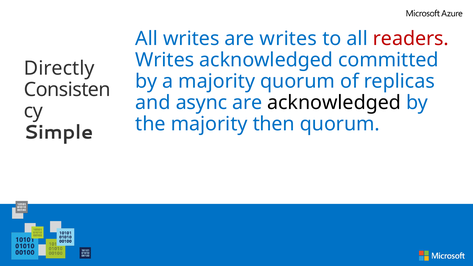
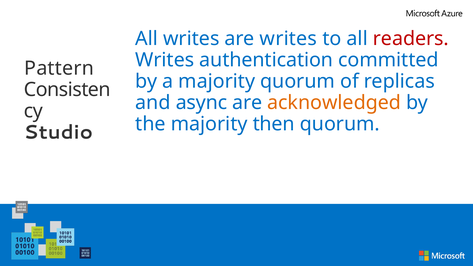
Writes acknowledged: acknowledged -> authentication (266, 60)
Directly: Directly -> Pattern (59, 68)
acknowledged colour: black -> orange (334, 103)
Simple: Simple -> Studio (58, 132)
